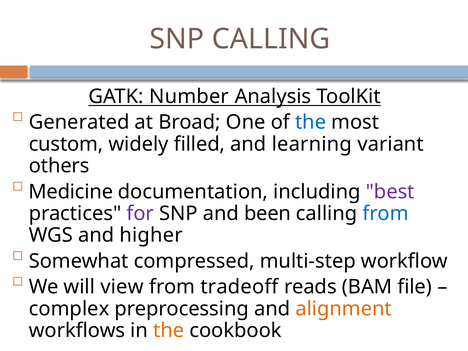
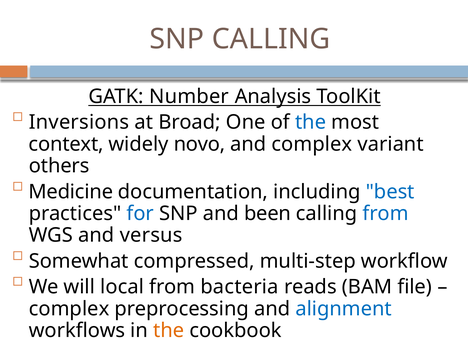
Generated: Generated -> Inversions (79, 122)
custom: custom -> context (66, 144)
filled: filled -> novo (200, 144)
and learning: learning -> complex (312, 144)
best colour: purple -> blue (390, 192)
for colour: purple -> blue (140, 213)
higher: higher -> versus (151, 235)
view: view -> local (122, 287)
tradeoff: tradeoff -> bacteria (240, 287)
alignment colour: orange -> blue (344, 309)
